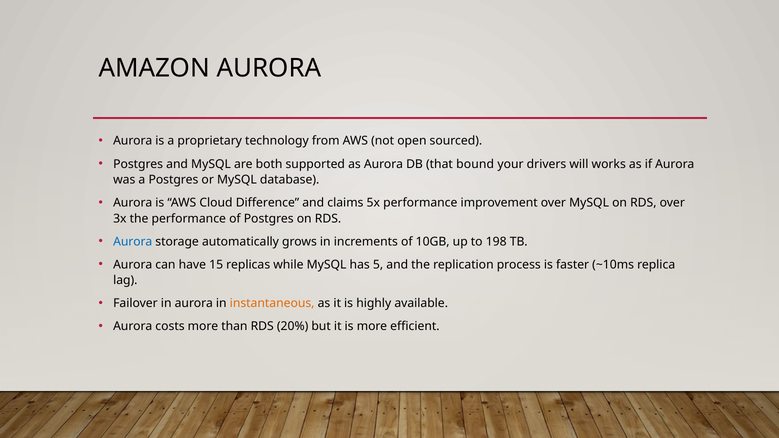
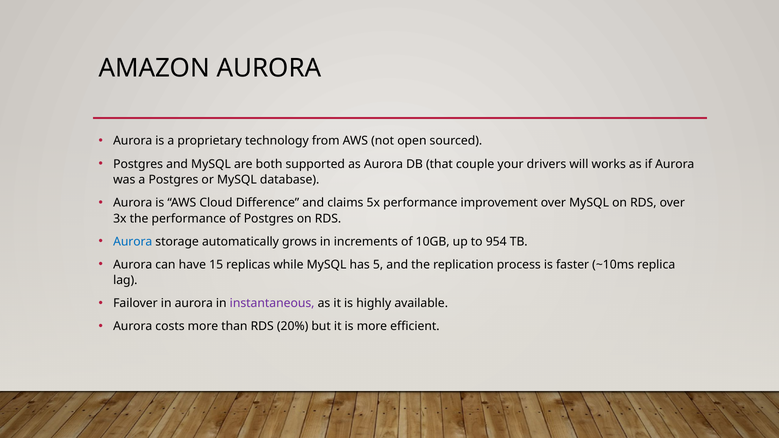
bound: bound -> couple (475, 164)
198: 198 -> 954 (496, 242)
instantaneous colour: orange -> purple (272, 304)
